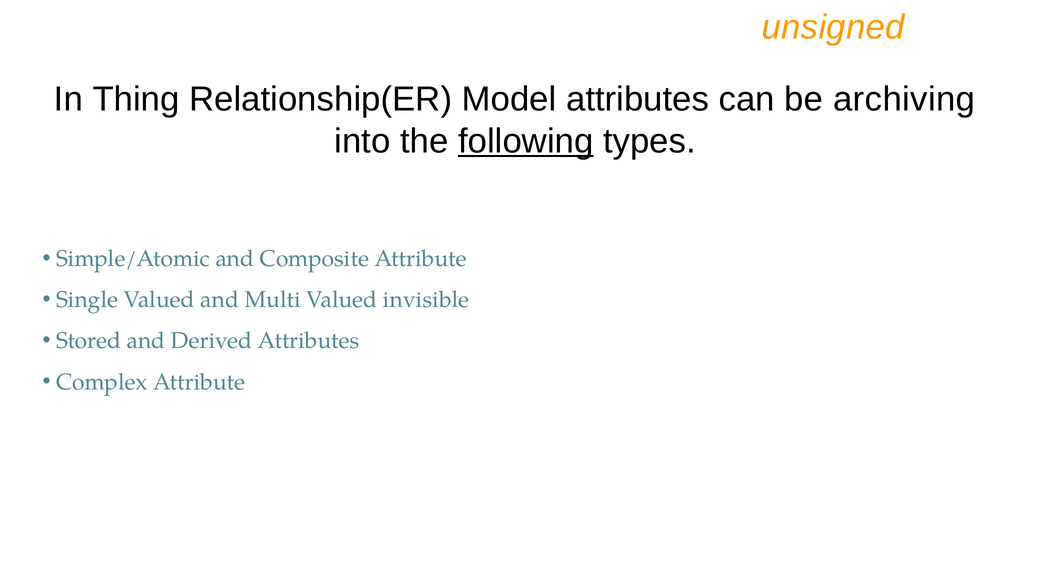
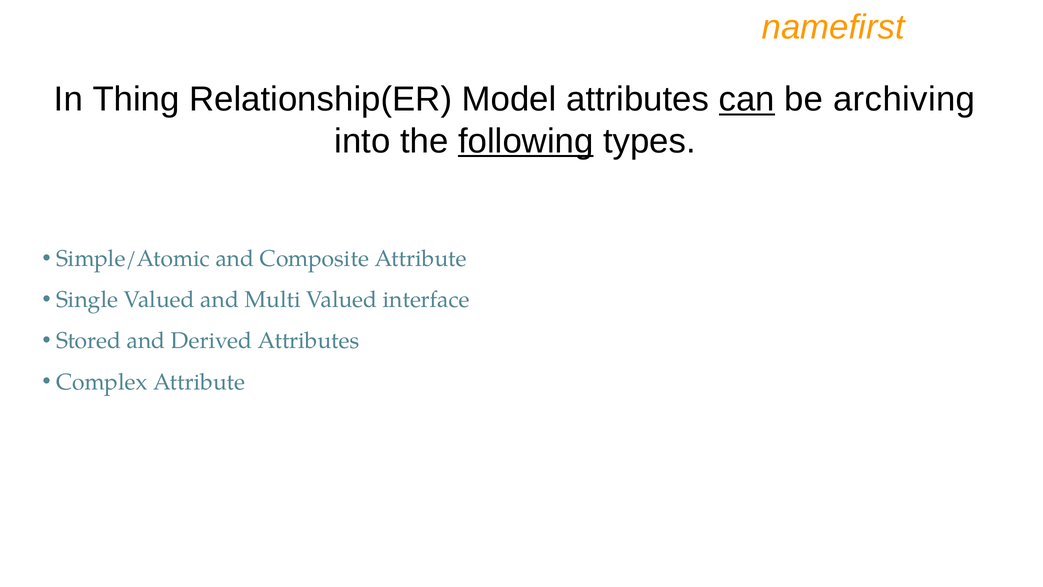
unsigned: unsigned -> namefirst (833, 27)
can underline: none -> present (747, 99)
invisible: invisible -> interface (426, 300)
